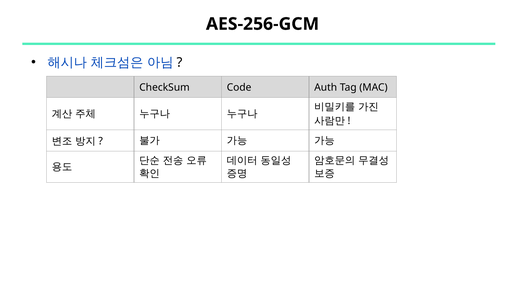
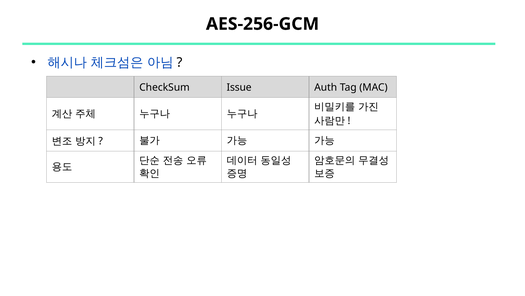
Code: Code -> Issue (239, 87)
